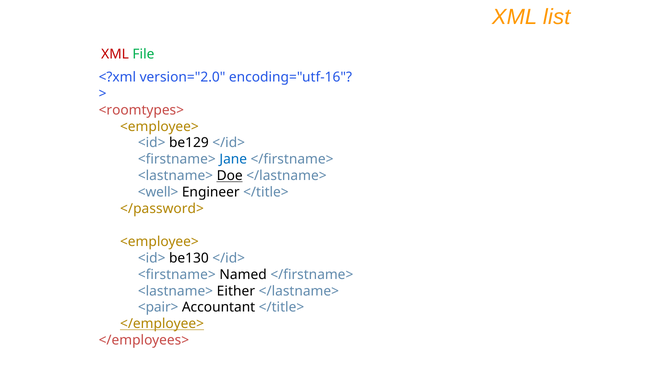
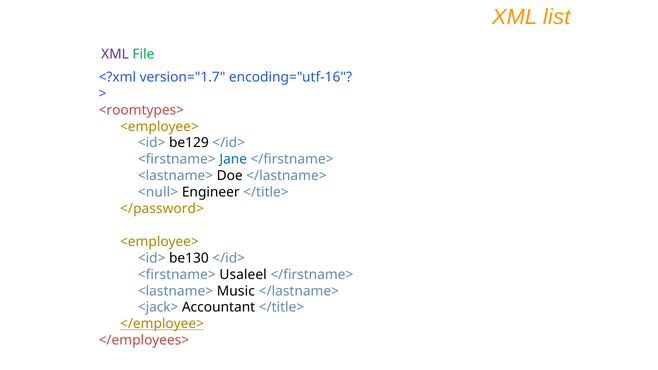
XML colour: red -> purple (115, 54)
version="2.0: version="2.0 -> version="1.7 (183, 77)
Doe underline: present -> none (230, 176)
<well>: <well> -> <null> (158, 192)
Named: Named -> Usaleel (243, 275)
Either: Either -> Music (236, 291)
<pair>: <pair> -> <jack> (158, 308)
